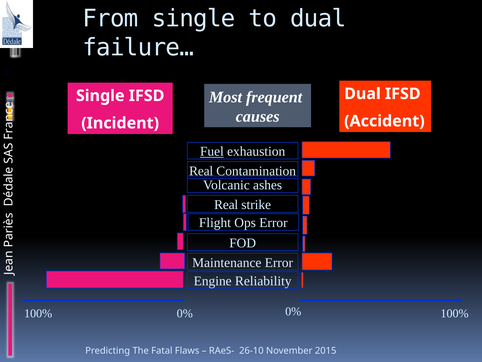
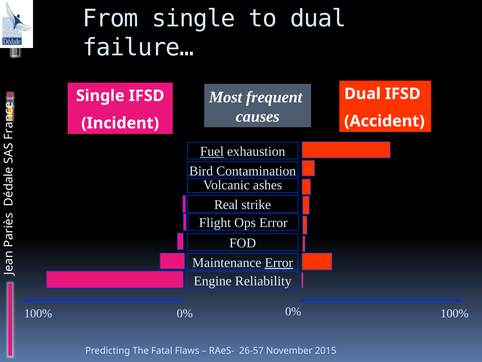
Real: Real -> Bird (201, 171)
Error underline: none -> present (279, 262)
26-10: 26-10 -> 26-57 (251, 350)
